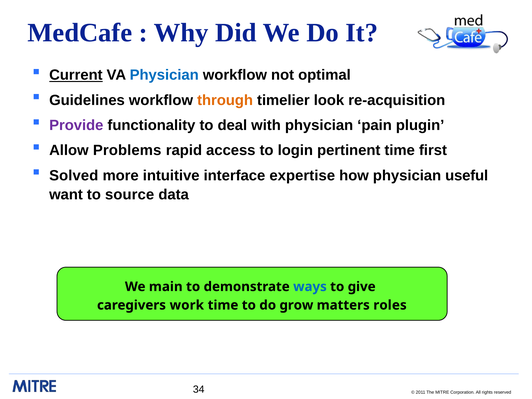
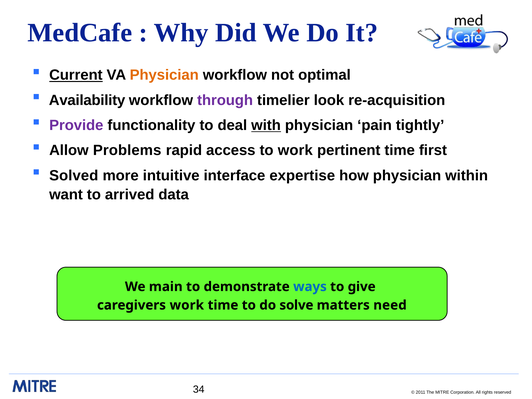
Physician colour: blue -> orange (164, 75)
Guidelines: Guidelines -> Availability (87, 100)
through colour: orange -> purple (225, 100)
with underline: none -> present (266, 125)
plugin: plugin -> tightly (420, 125)
to login: login -> work (295, 150)
useful: useful -> within (467, 175)
source: source -> arrived (130, 195)
grow: grow -> solve (296, 305)
roles: roles -> need (390, 305)
